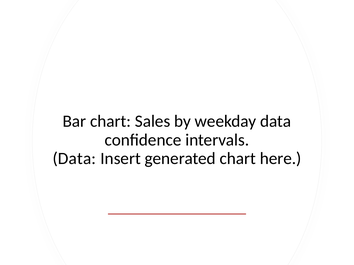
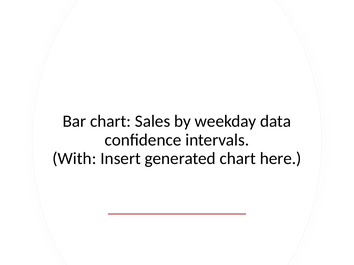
Data: Data -> With (74, 159)
